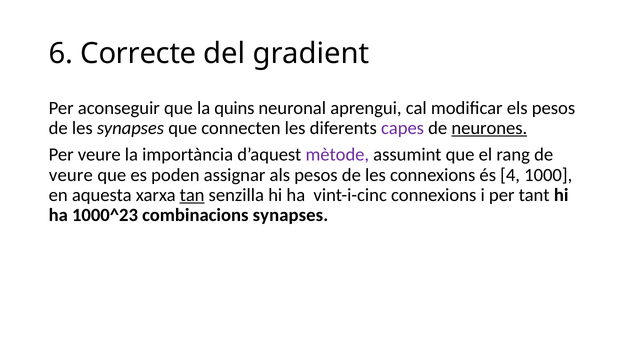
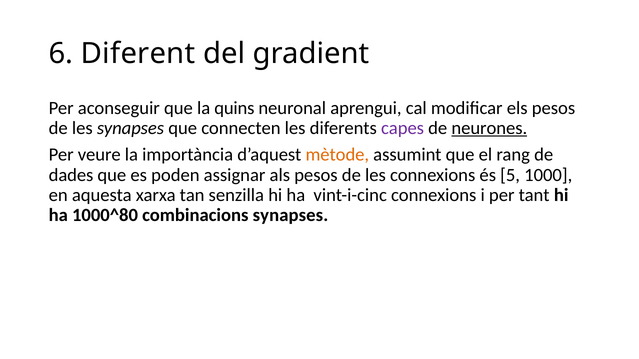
Correcte: Correcte -> Diferent (138, 54)
mètode colour: purple -> orange (337, 155)
veure: veure -> dades (71, 175)
4: 4 -> 5 (510, 175)
tan underline: present -> none (192, 195)
1000^23: 1000^23 -> 1000^80 (105, 215)
